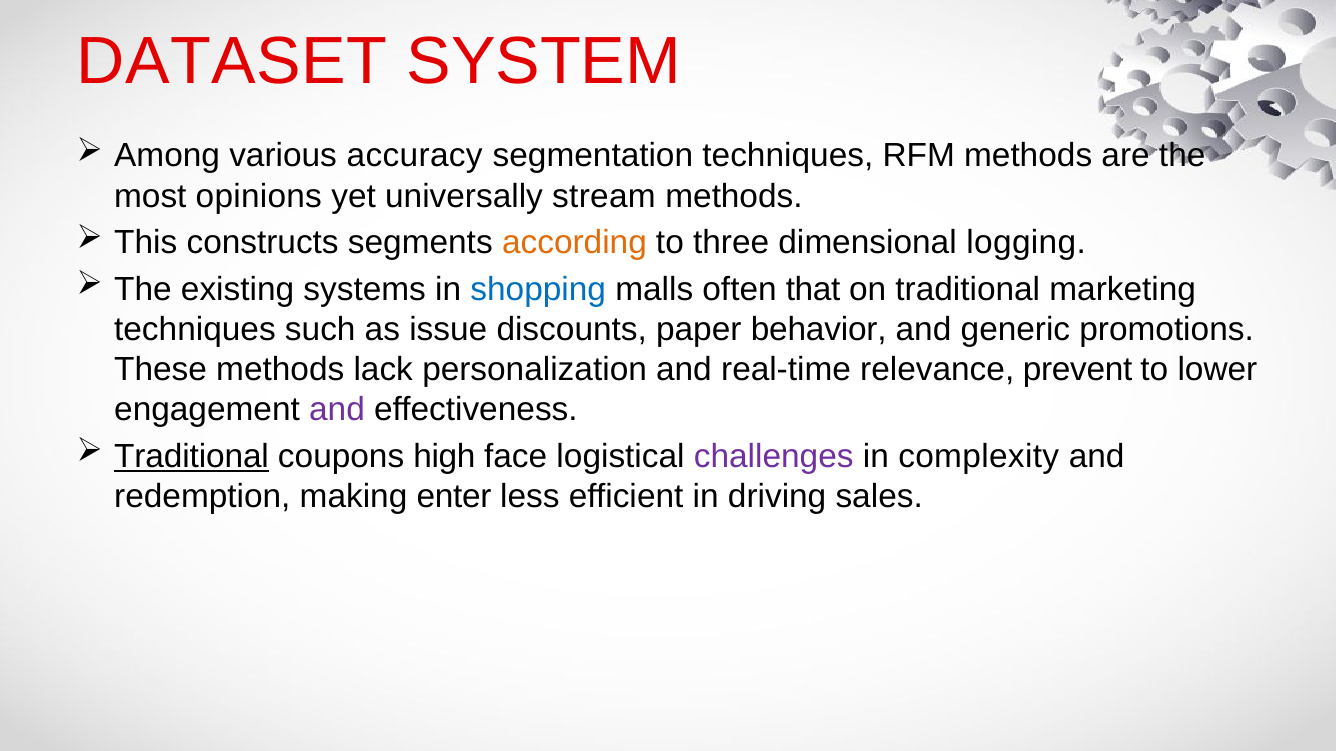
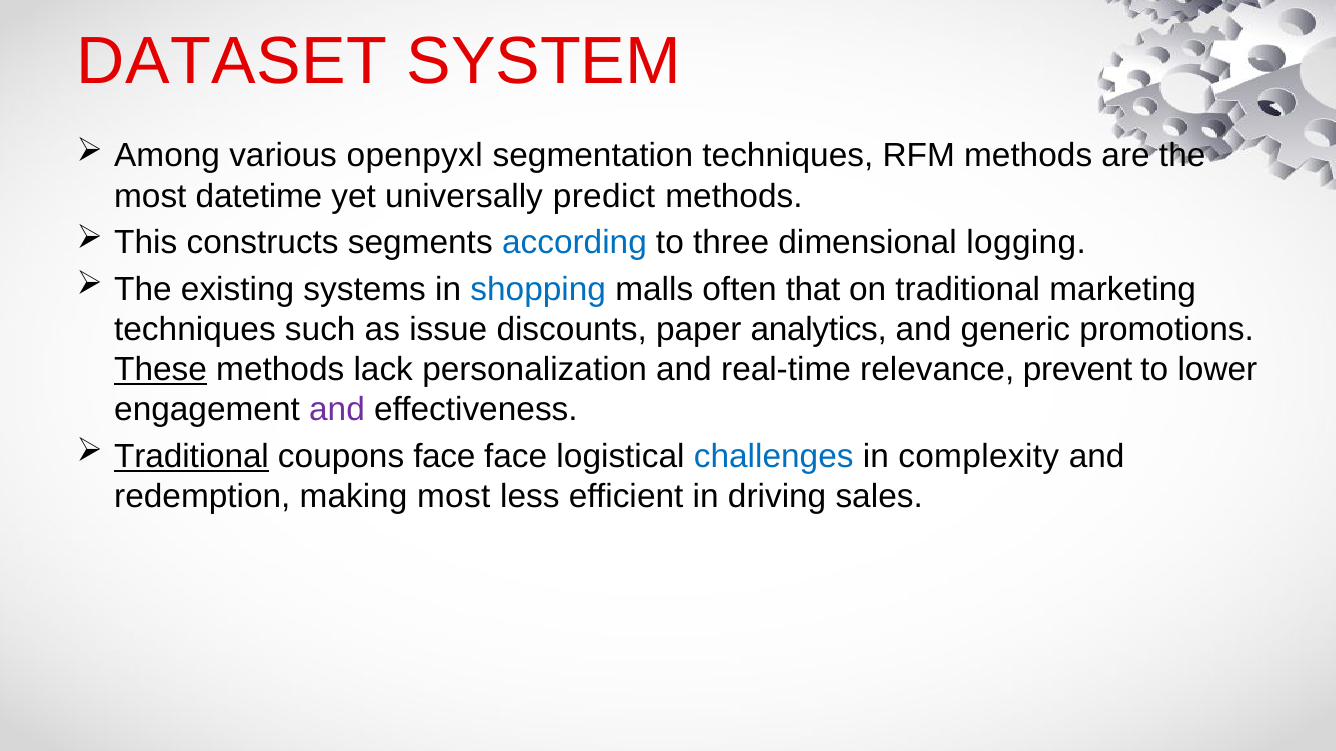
accuracy: accuracy -> openpyxl (415, 156)
opinions: opinions -> datetime (259, 196)
stream: stream -> predict (604, 196)
according colour: orange -> blue (574, 243)
behavior: behavior -> analytics (819, 330)
These underline: none -> present (161, 370)
coupons high: high -> face (444, 457)
challenges colour: purple -> blue (774, 457)
making enter: enter -> most (454, 497)
